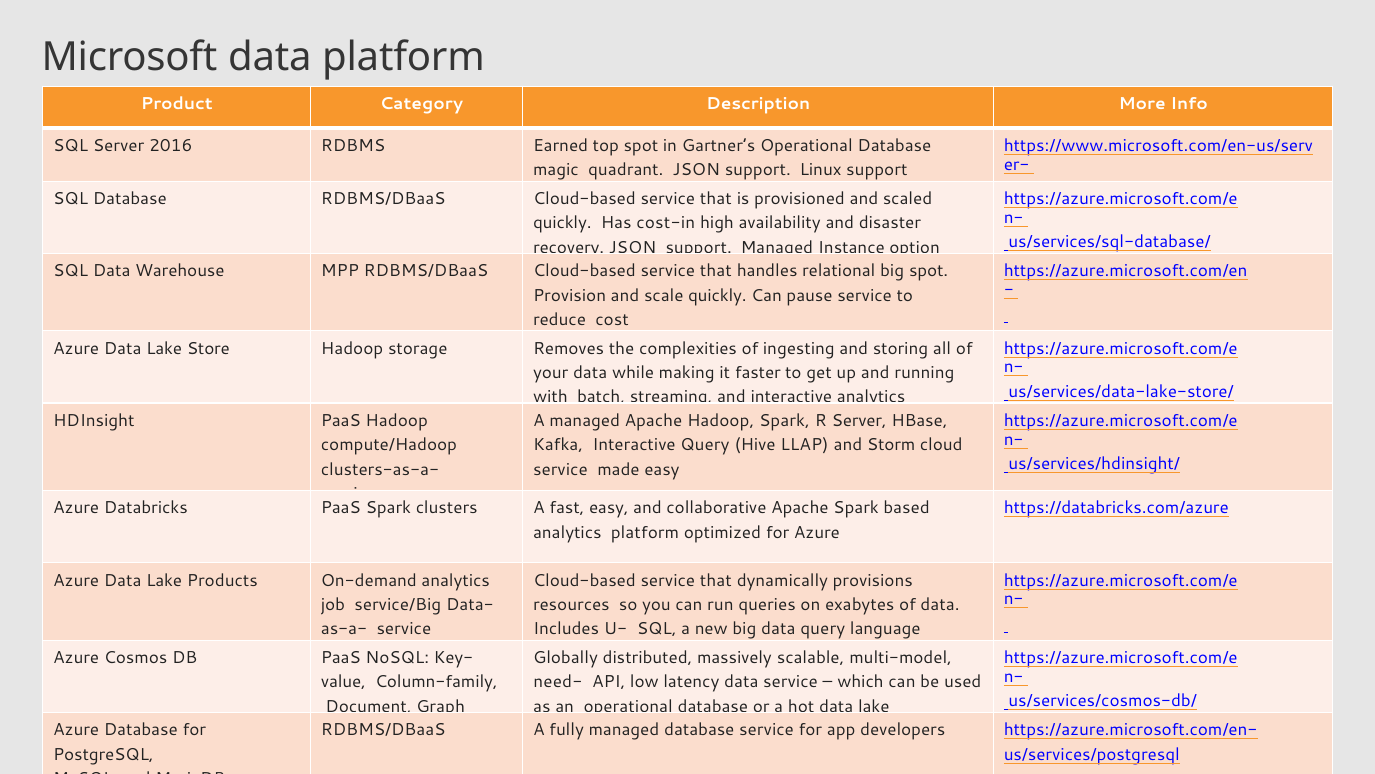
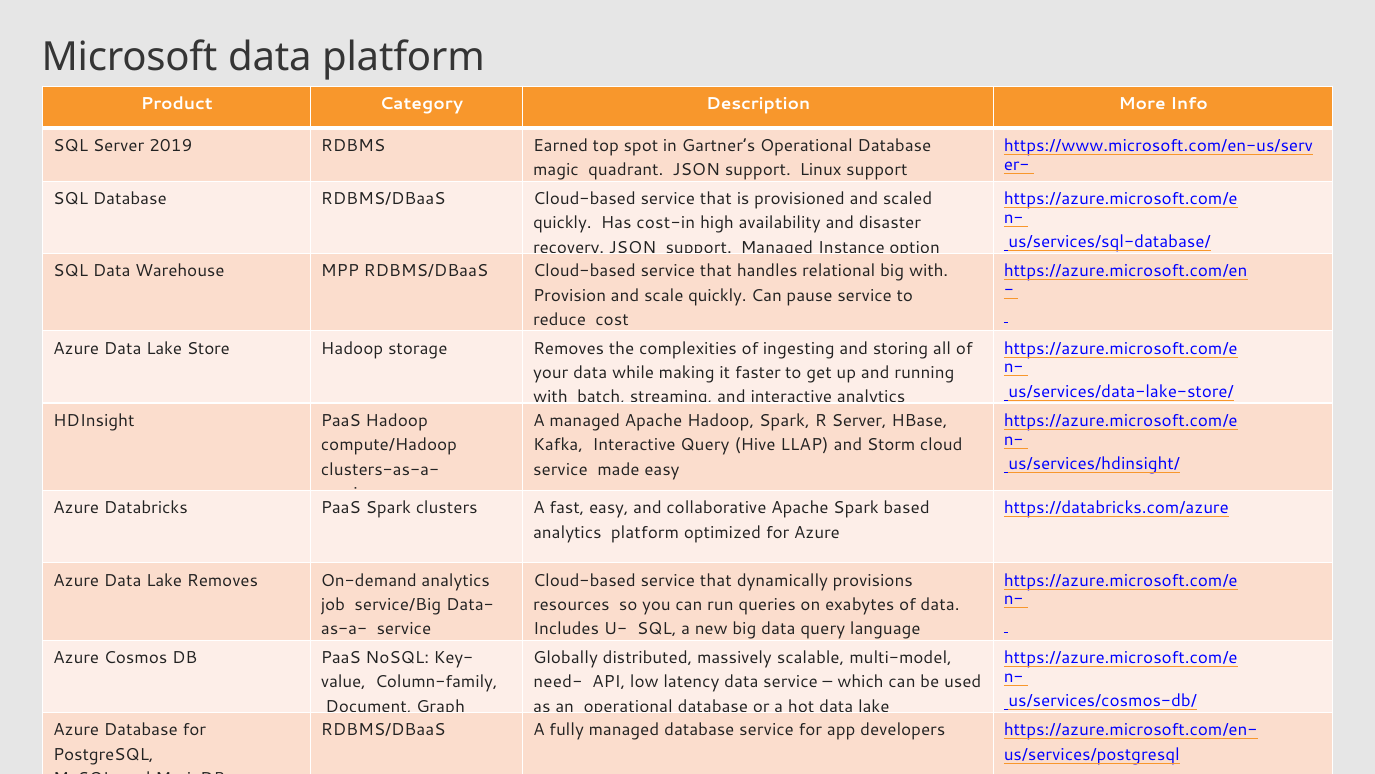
2016: 2016 -> 2019 (171, 146)
big spot: spot -> with (929, 271)
Lake Products: Products -> Removes (222, 580)
